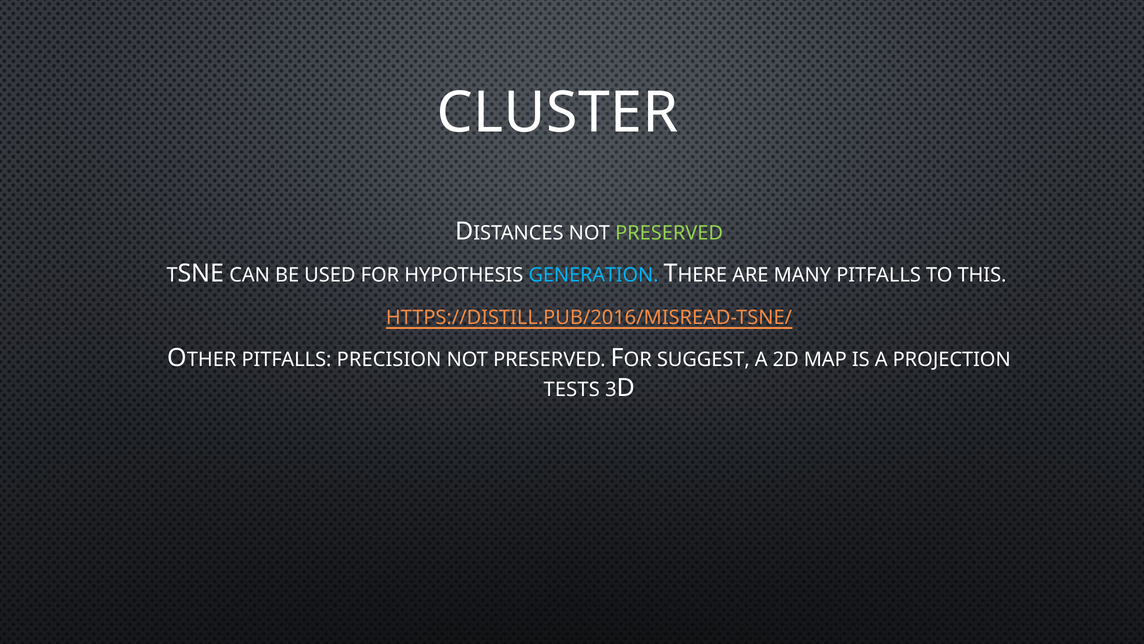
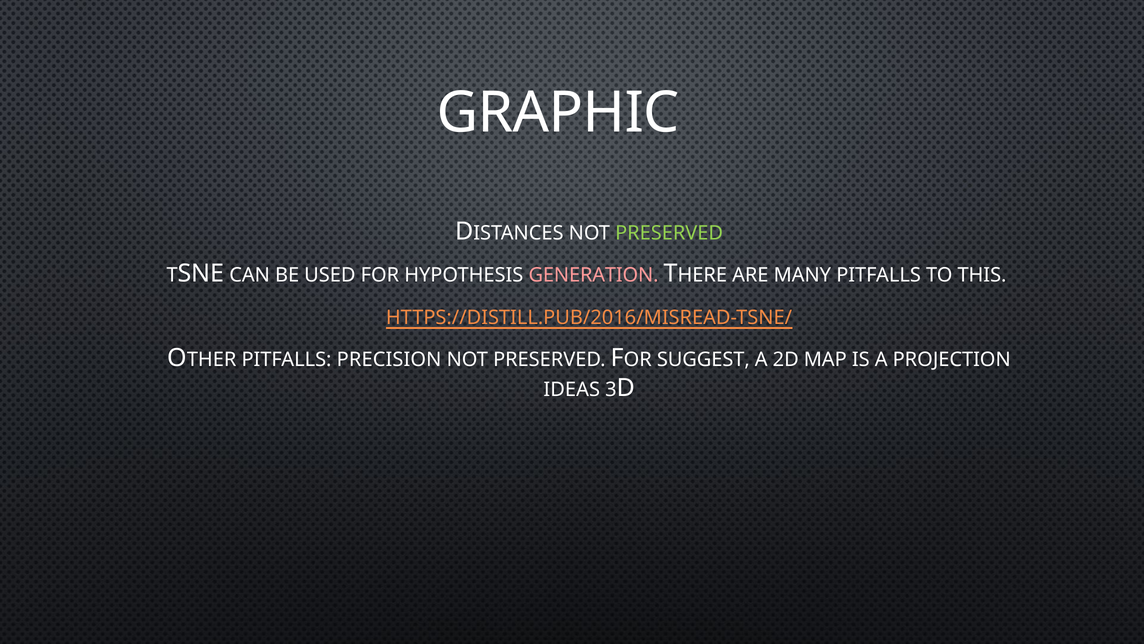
CLUSTER: CLUSTER -> GRAPHIC (558, 113)
GENERATION colour: light blue -> pink (594, 275)
TESTS: TESTS -> IDEAS (572, 390)
